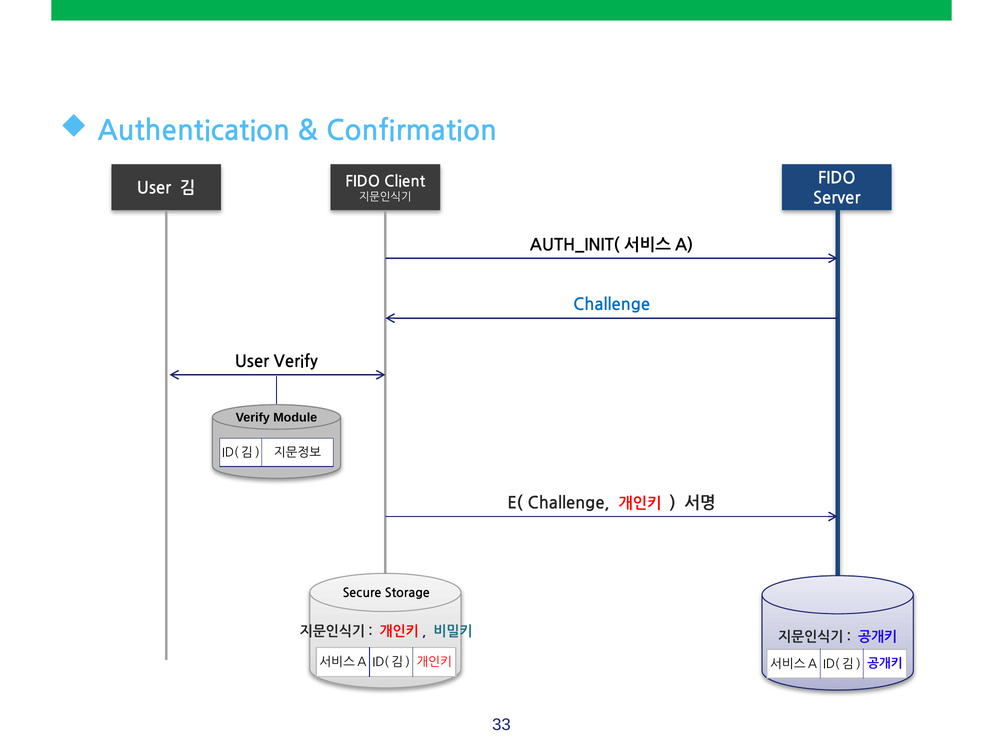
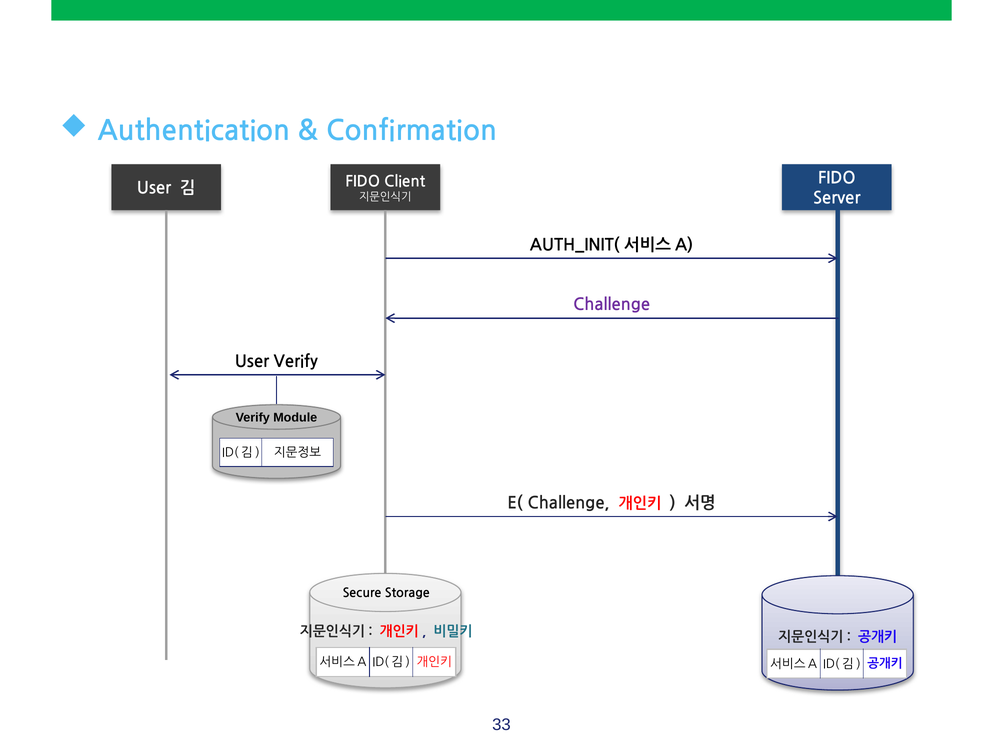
Challenge colour: blue -> purple (612, 305)
